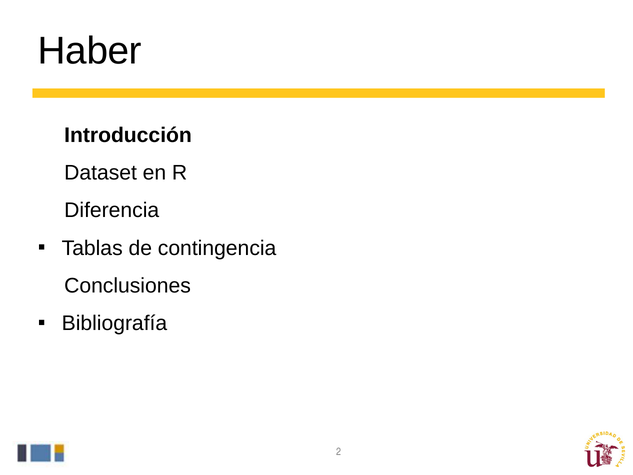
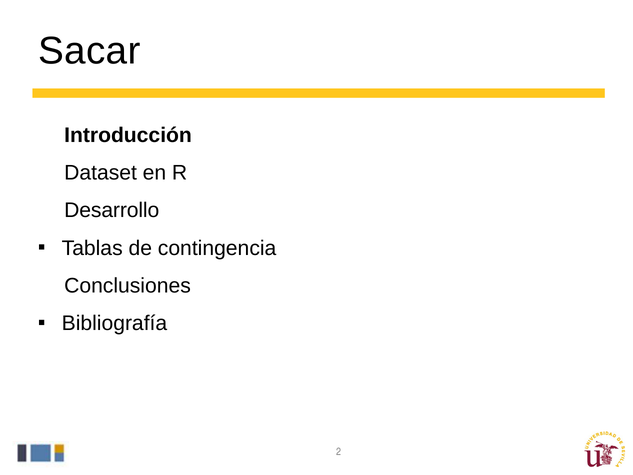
Haber: Haber -> Sacar (89, 51)
Diferencia: Diferencia -> Desarrollo (112, 210)
